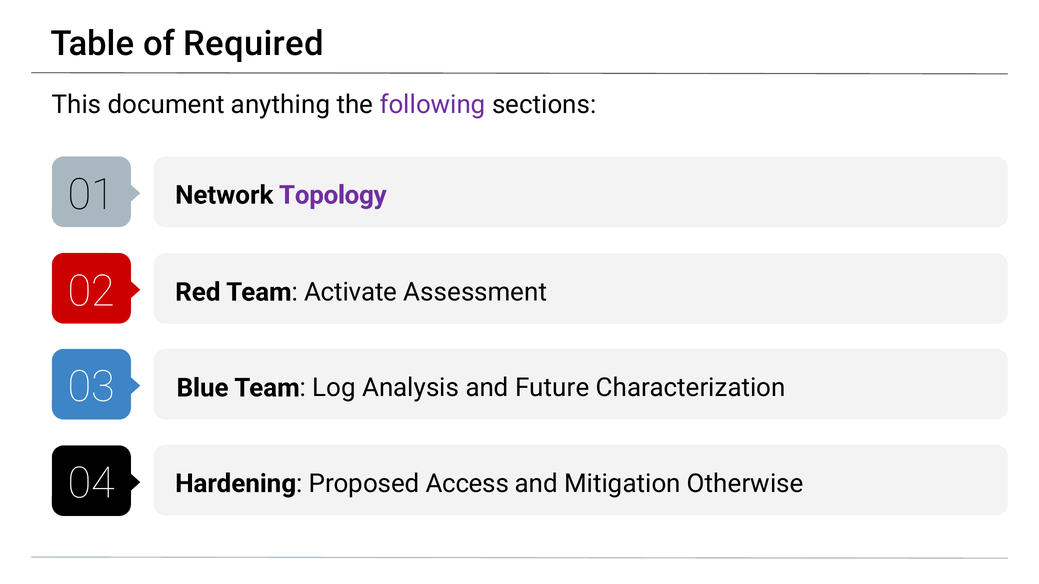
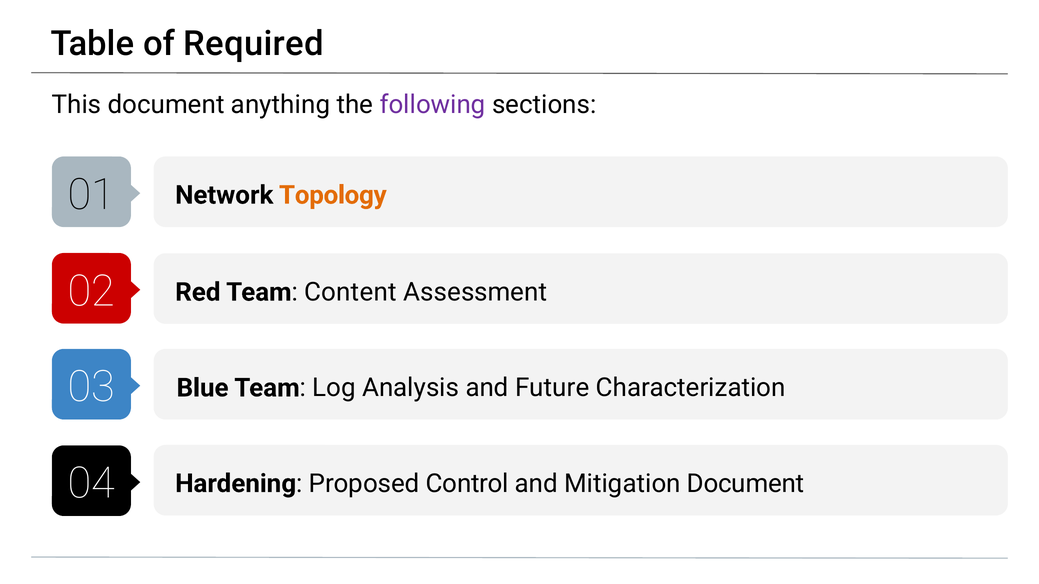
Topology colour: purple -> orange (333, 195)
Activate: Activate -> Content (350, 292)
Access: Access -> Control (467, 484)
Mitigation Otherwise: Otherwise -> Document (745, 484)
